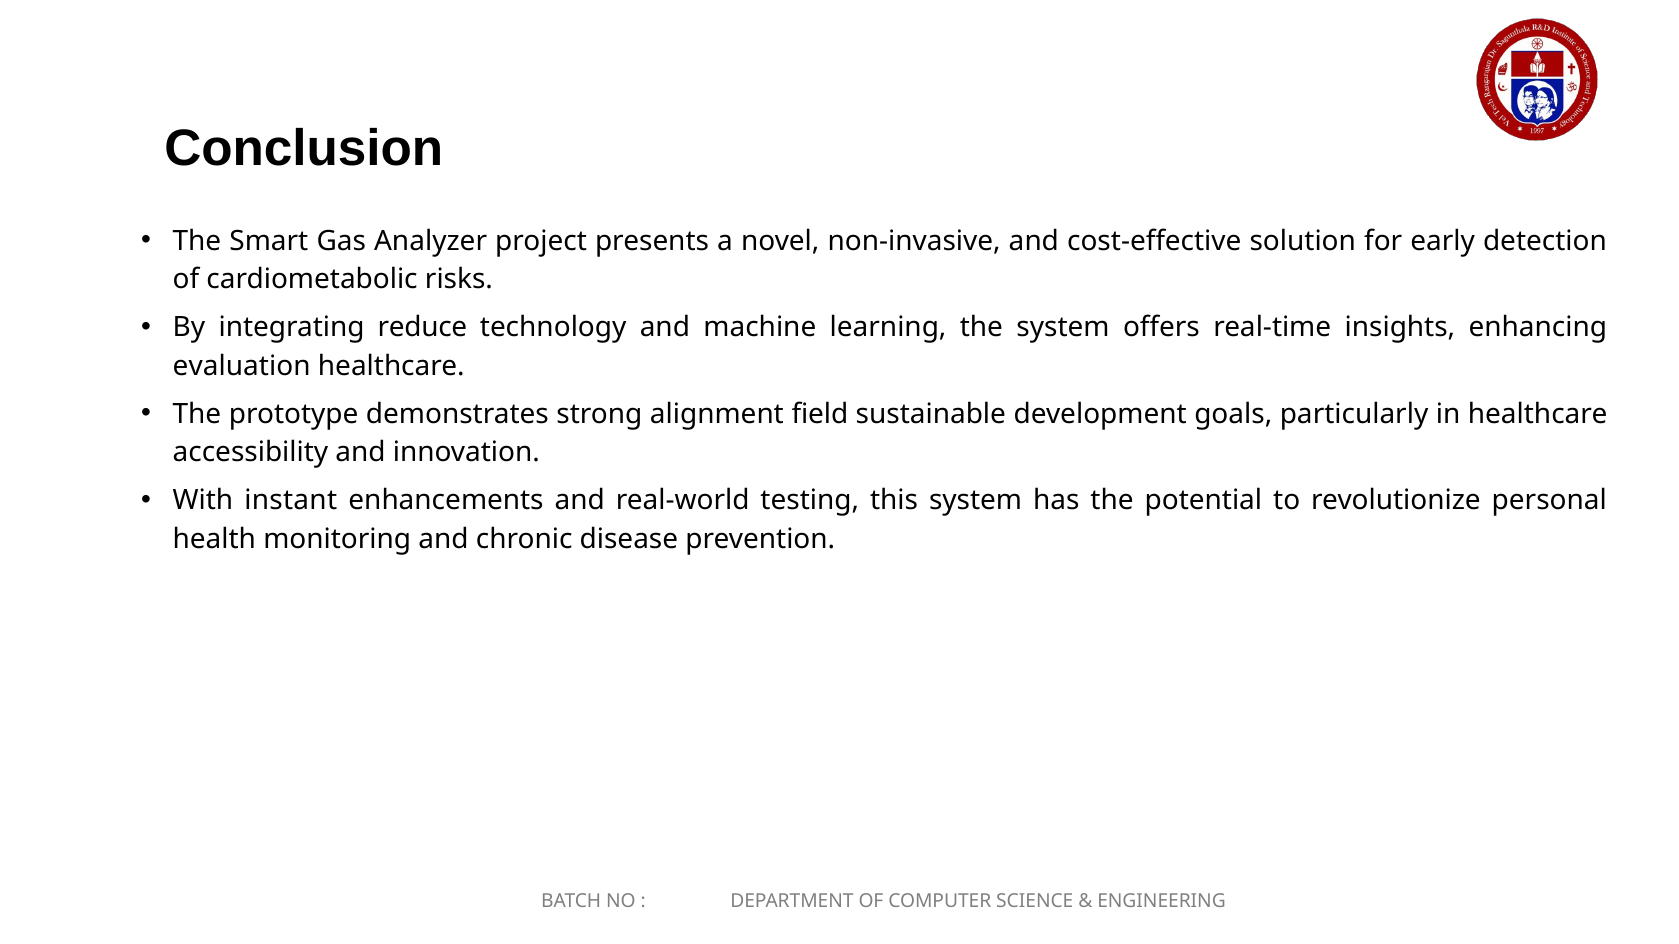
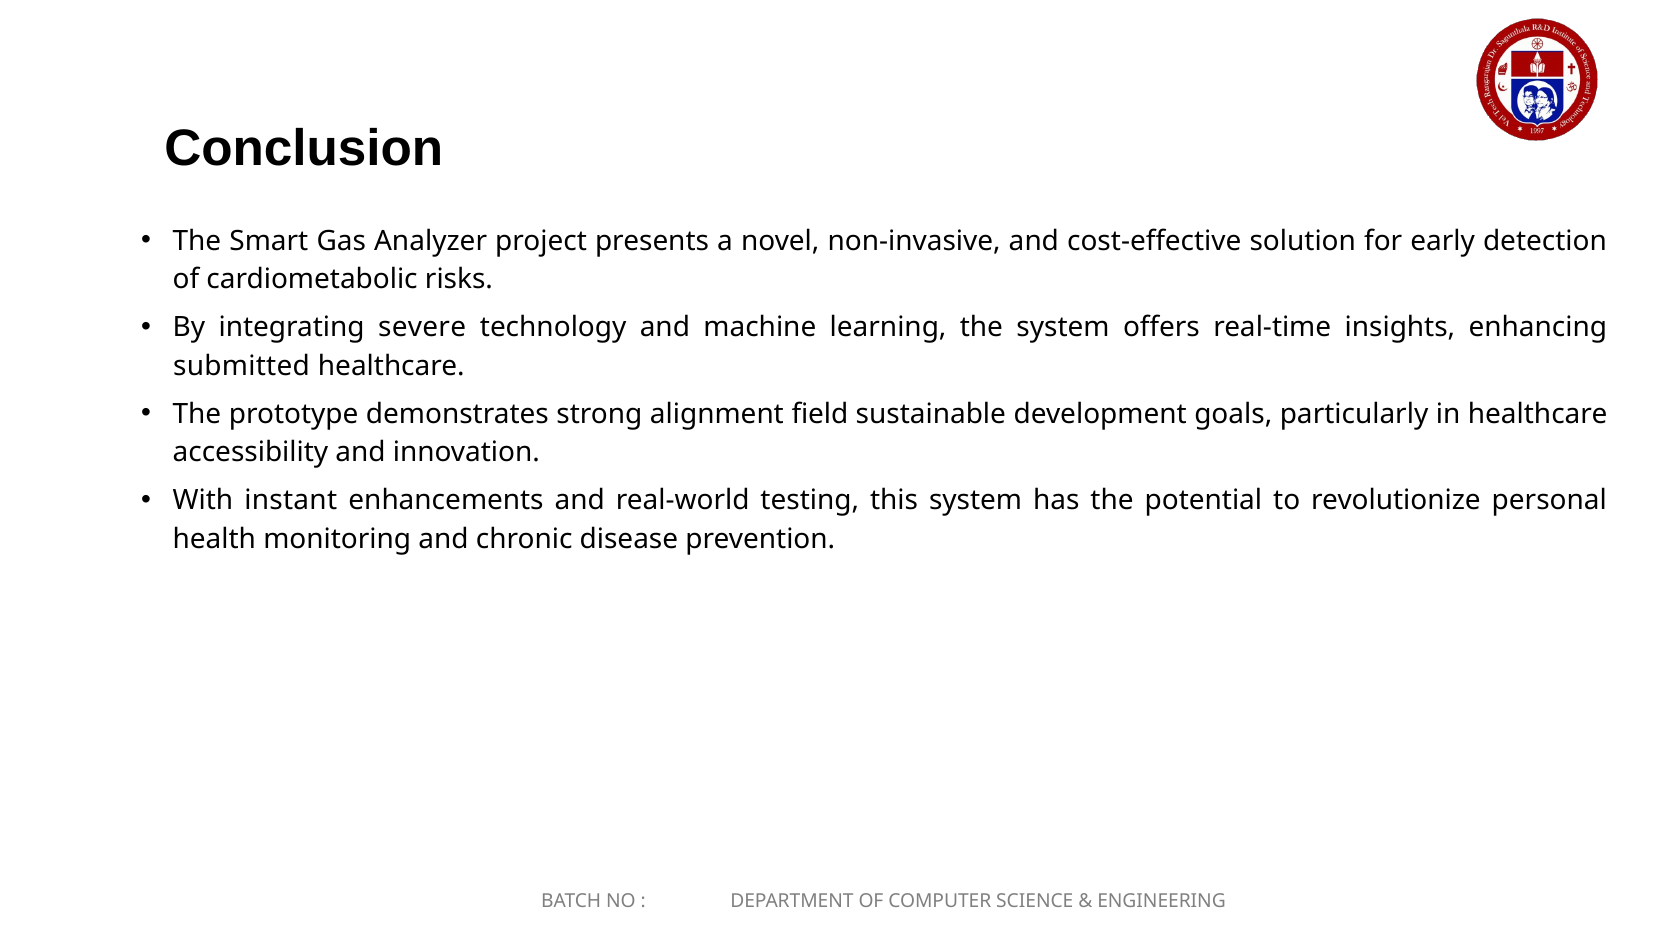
reduce: reduce -> severe (422, 328)
evaluation: evaluation -> submitted (242, 366)
